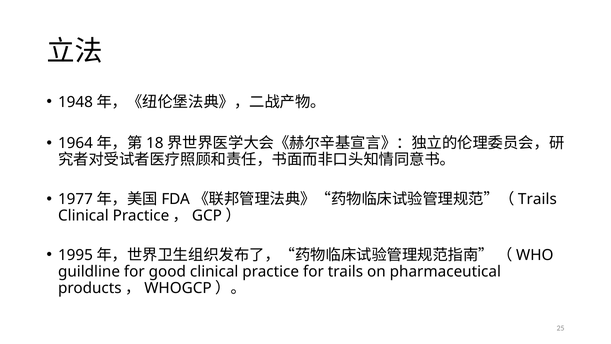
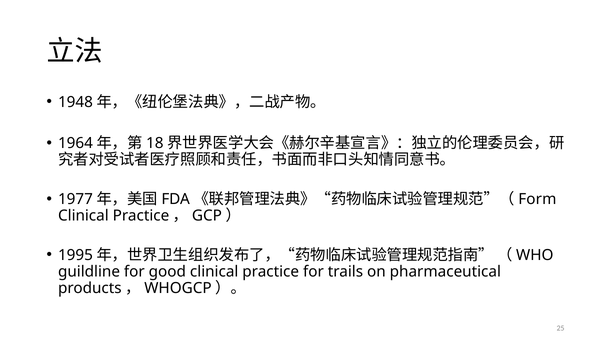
Trails: Trails -> Form (537, 199)
